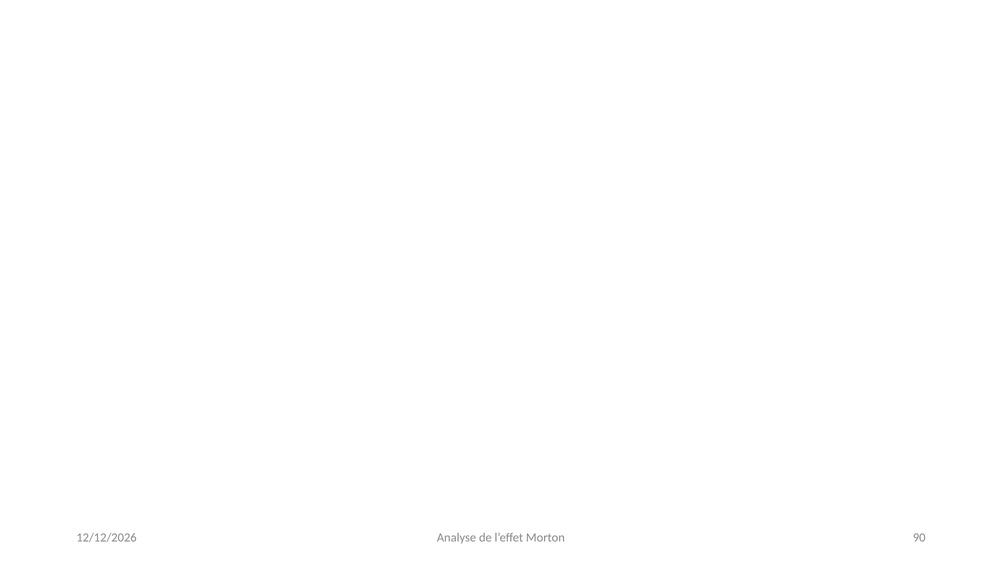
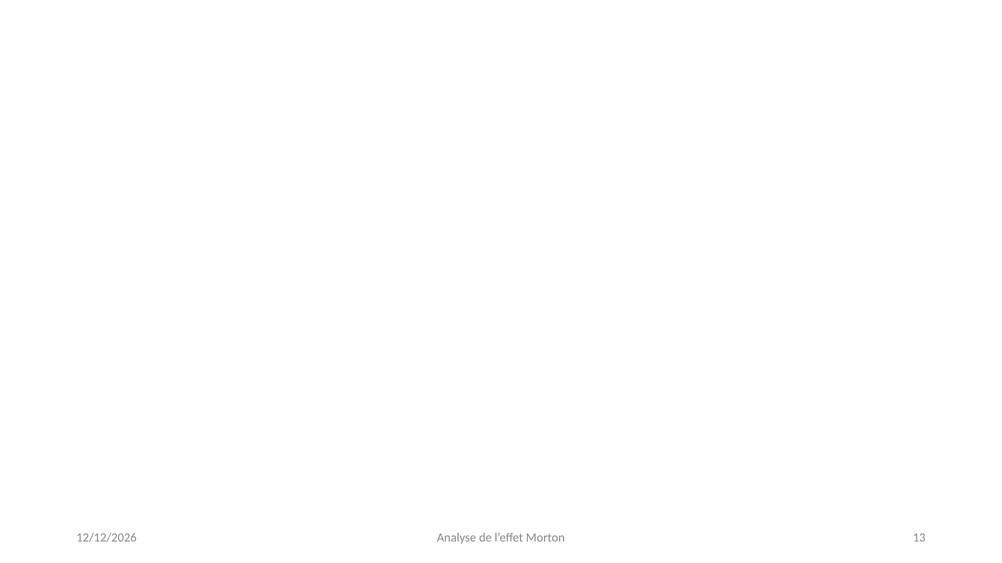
90: 90 -> 13 (919, 538)
